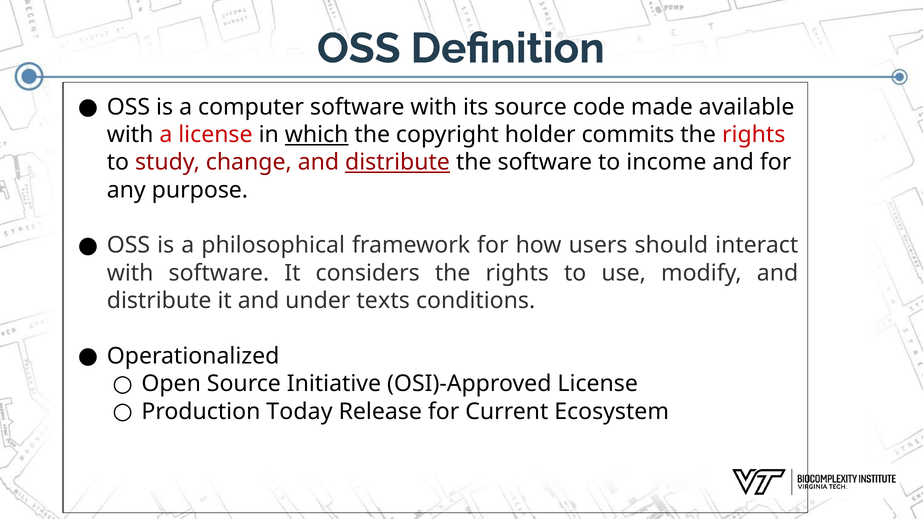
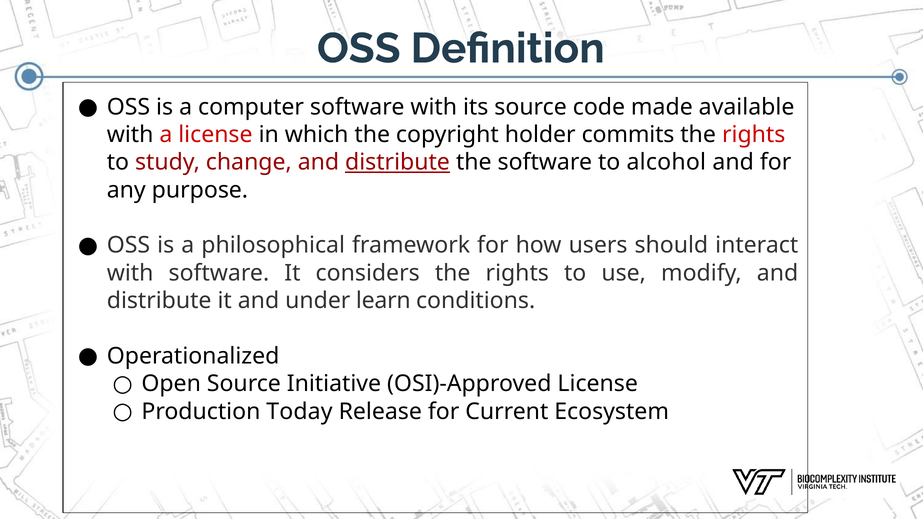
which underline: present -> none (317, 135)
income: income -> alcohol (666, 162)
texts: texts -> learn (383, 301)
